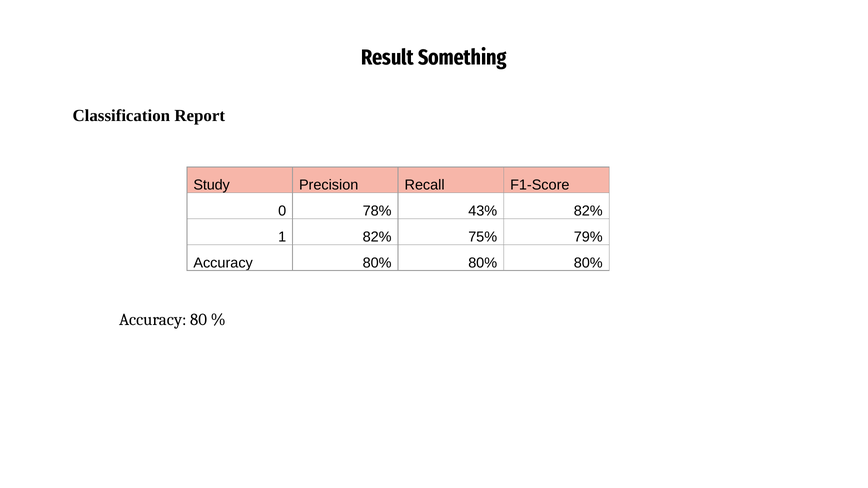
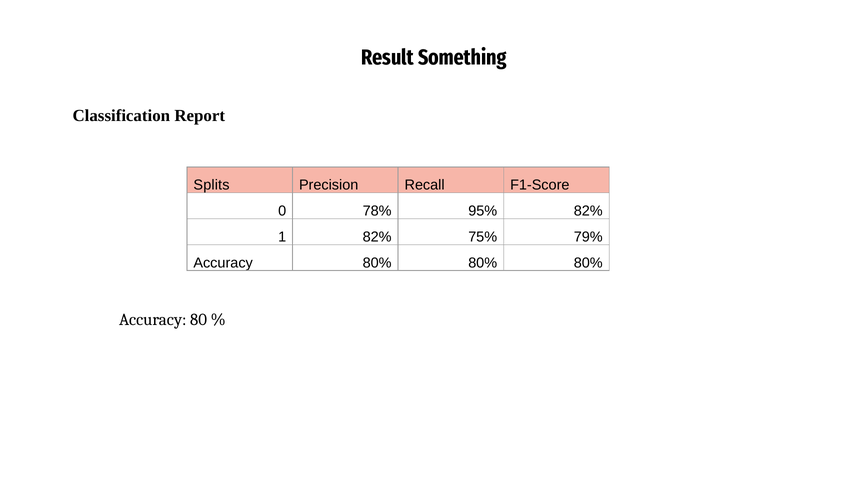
Study: Study -> Splits (211, 185)
43%: 43% -> 95% (483, 211)
